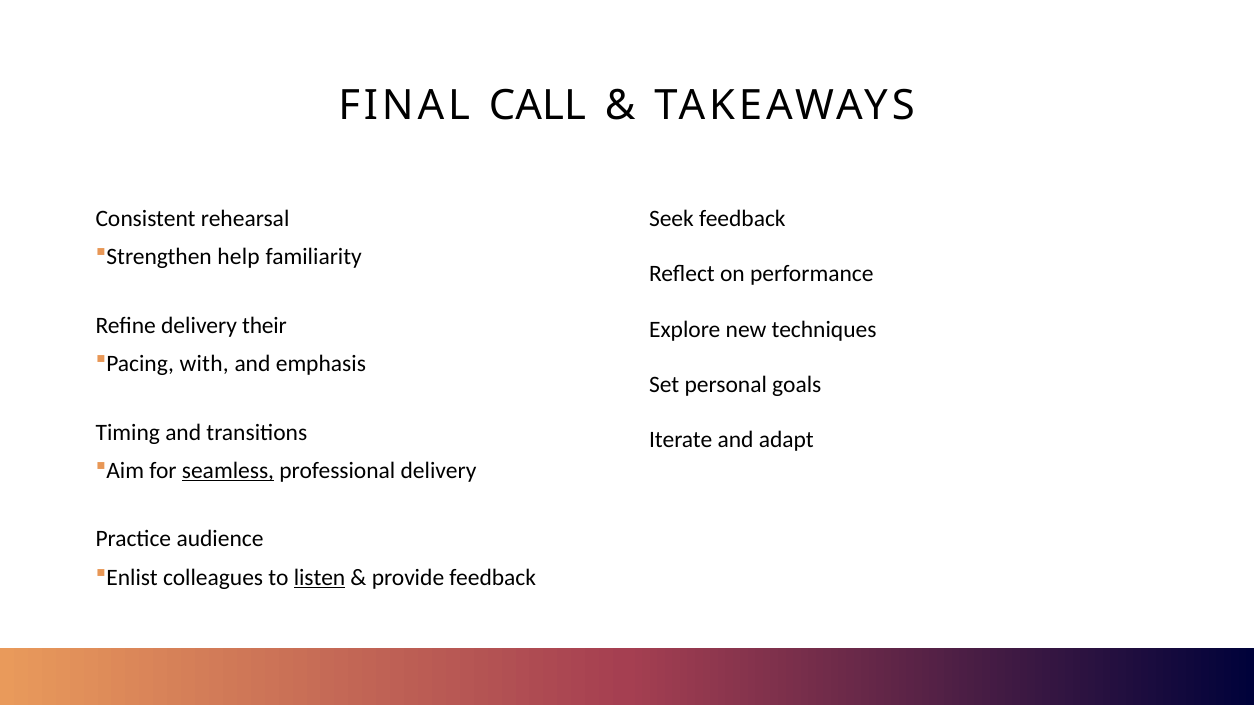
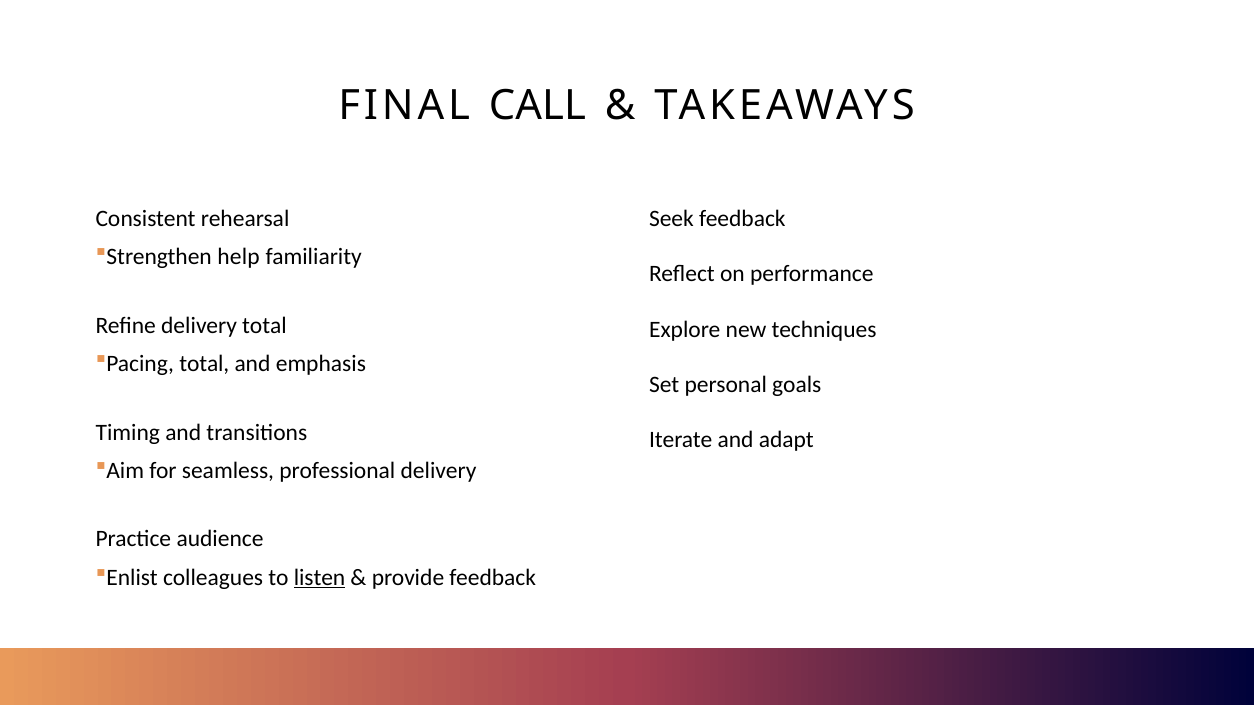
delivery their: their -> total (264, 326)
with: with -> total (204, 364)
seamless underline: present -> none (228, 471)
